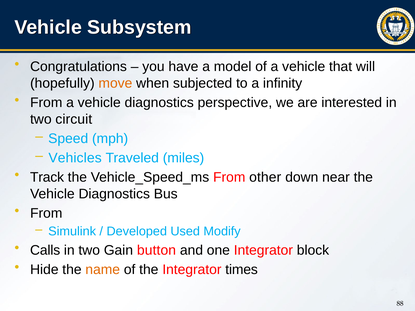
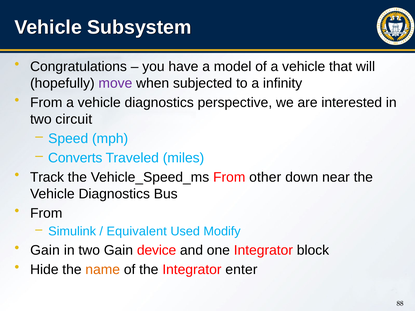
move colour: orange -> purple (115, 83)
Vehicles: Vehicles -> Converts (75, 158)
Developed: Developed -> Equivalent (137, 232)
Calls: Calls -> Gain (45, 250)
button: button -> device (157, 250)
times: times -> enter (241, 270)
